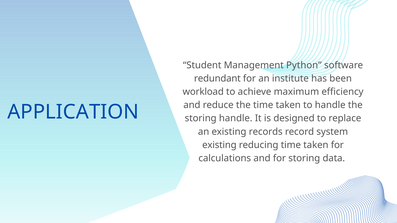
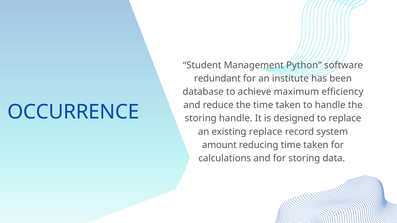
workload: workload -> database (203, 92)
APPLICATION: APPLICATION -> OCCURRENCE (73, 112)
existing records: records -> replace (266, 132)
existing: existing -> amount (219, 145)
